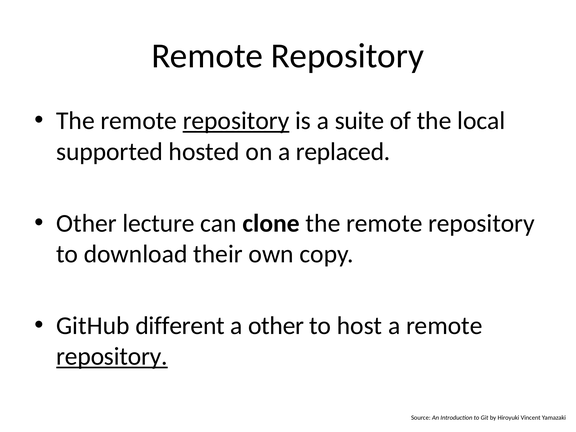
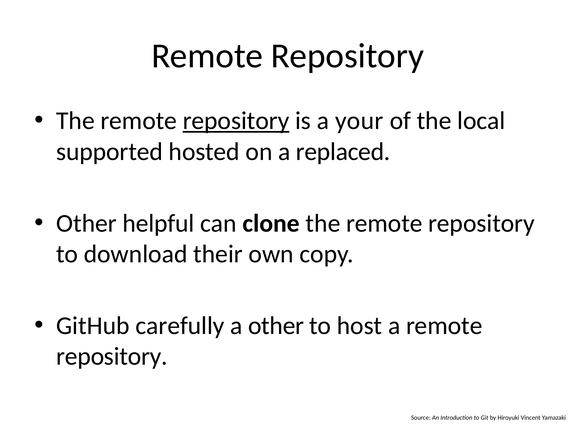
suite: suite -> your (359, 121)
lecture: lecture -> helpful (159, 223)
different: different -> carefully (180, 326)
repository underline: present -> none (112, 356)
